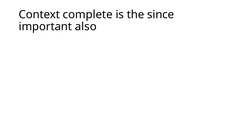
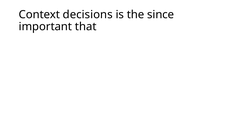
complete: complete -> decisions (88, 15)
also: also -> that (86, 27)
